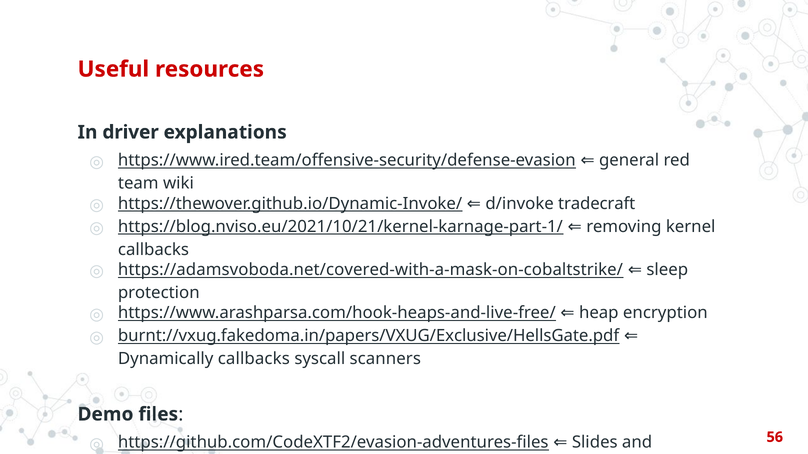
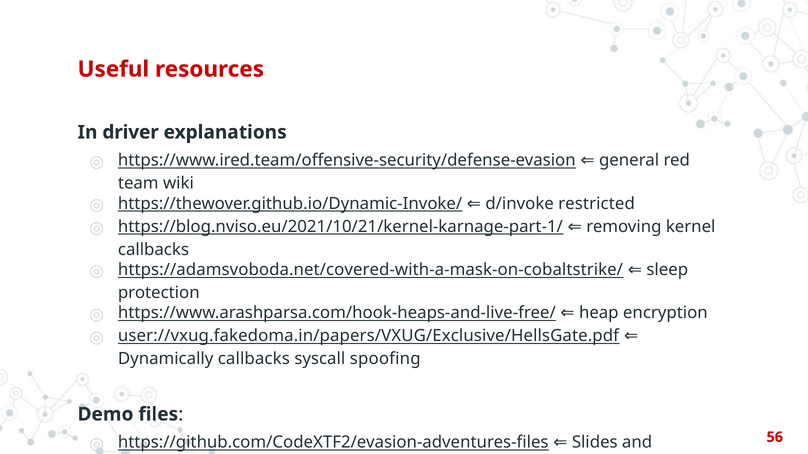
tradecraft: tradecraft -> restricted (597, 204)
burnt://vxug.fakedoma.in/papers/VXUG/Exclusive/HellsGate.pdf: burnt://vxug.fakedoma.in/papers/VXUG/Exclusive/HellsGate.pdf -> user://vxug.fakedoma.in/papers/VXUG/Exclusive/HellsGate.pdf (368, 336)
scanners: scanners -> spoofing (385, 359)
